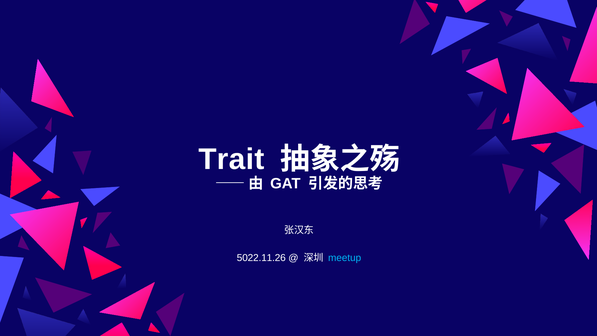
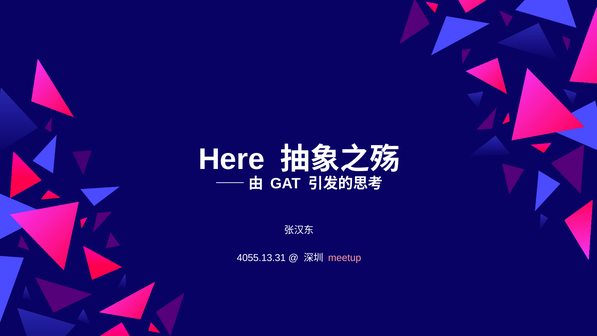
Trait: Trait -> Here (232, 159)
5022.11.26: 5022.11.26 -> 4055.13.31 (261, 258)
meetup colour: light blue -> pink (345, 258)
